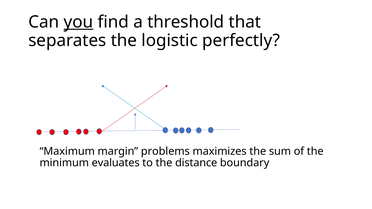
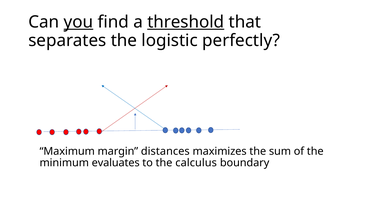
threshold underline: none -> present (186, 22)
problems: problems -> distances (165, 151)
distance: distance -> calculus (196, 163)
